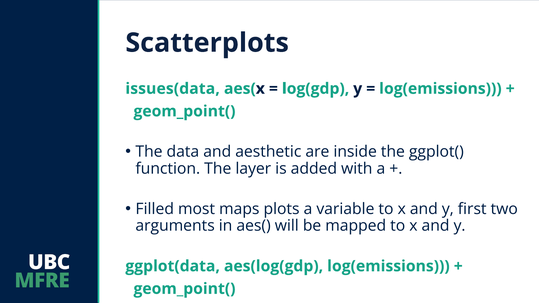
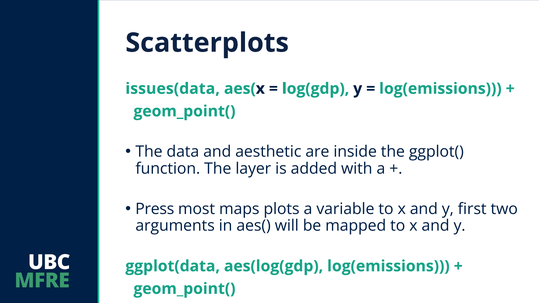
Filled: Filled -> Press (155, 209)
